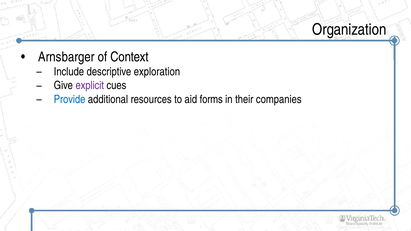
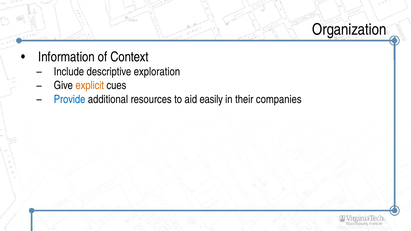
Arnsbarger: Arnsbarger -> Information (66, 57)
explicit colour: purple -> orange (90, 86)
forms: forms -> easily (211, 99)
